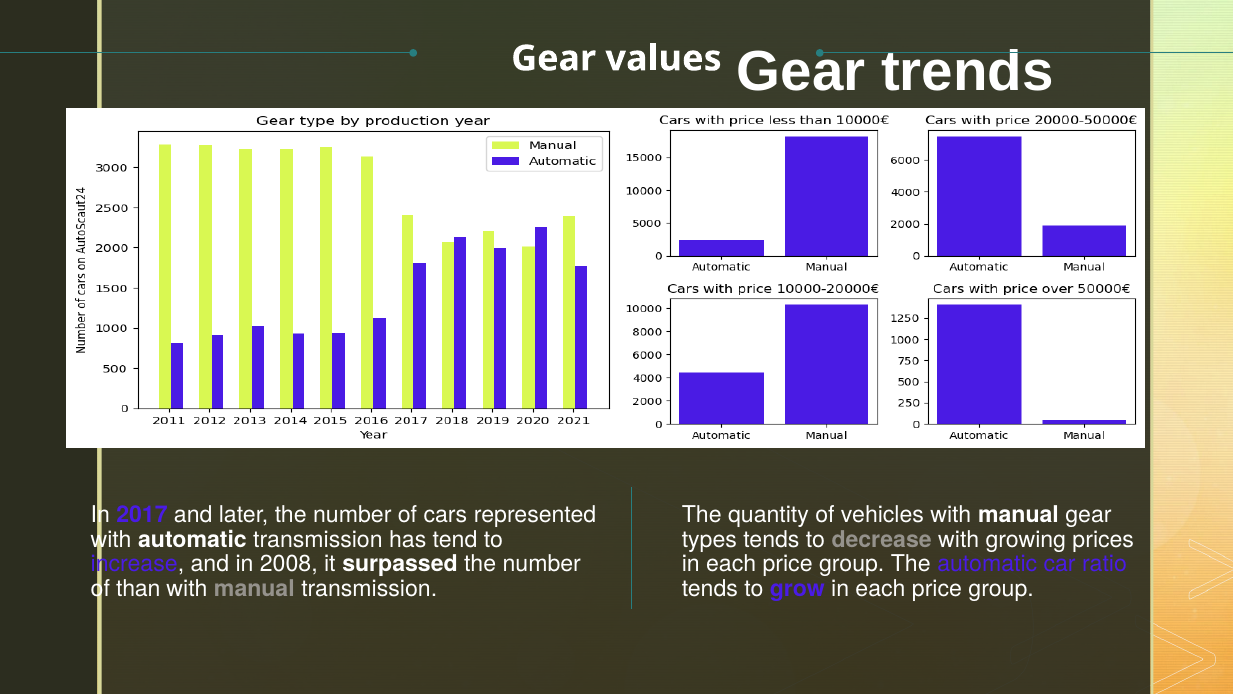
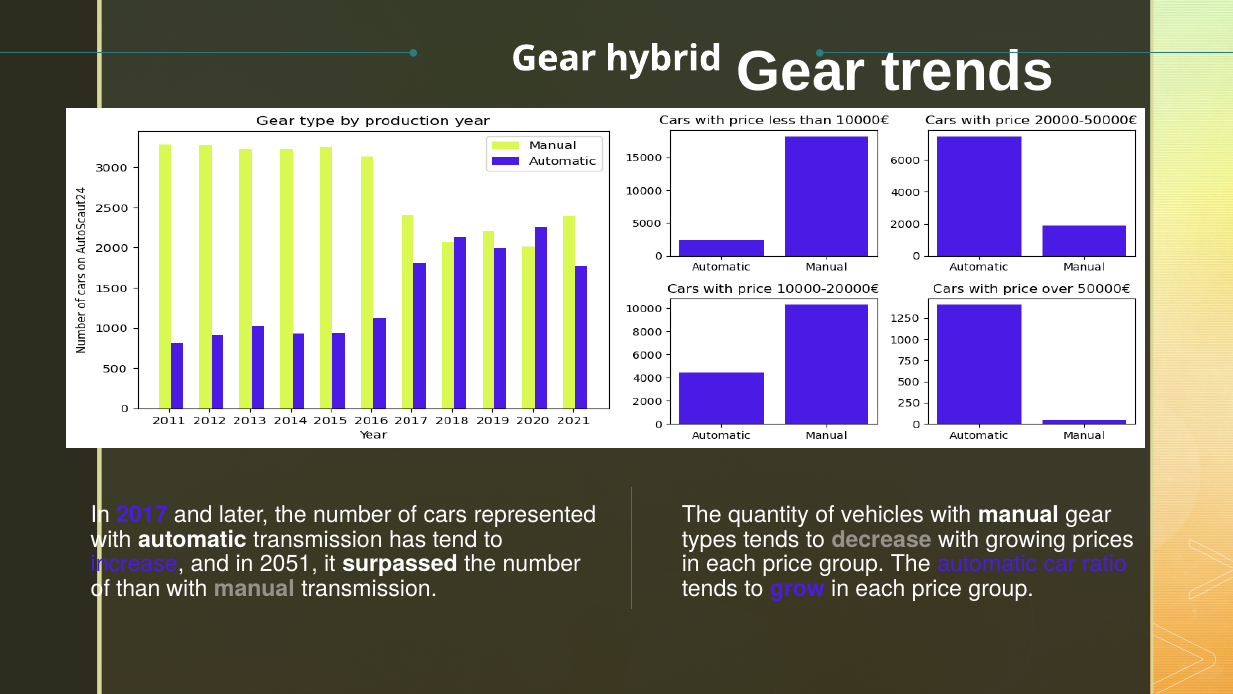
values: values -> hybrid (664, 58)
2008: 2008 -> 2051 (289, 564)
